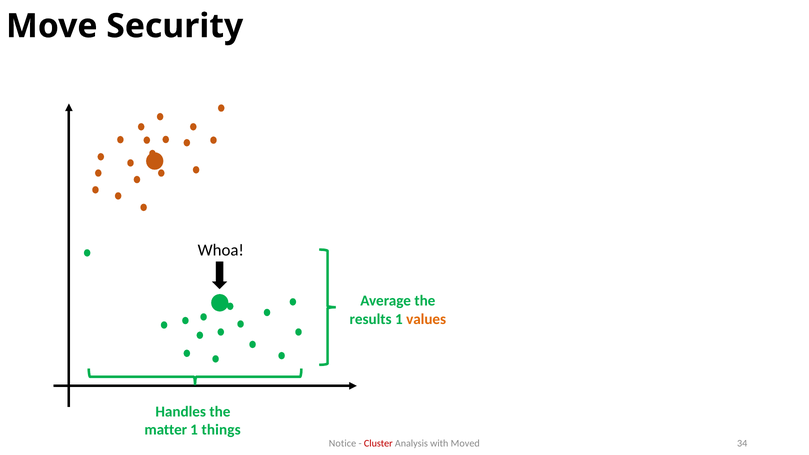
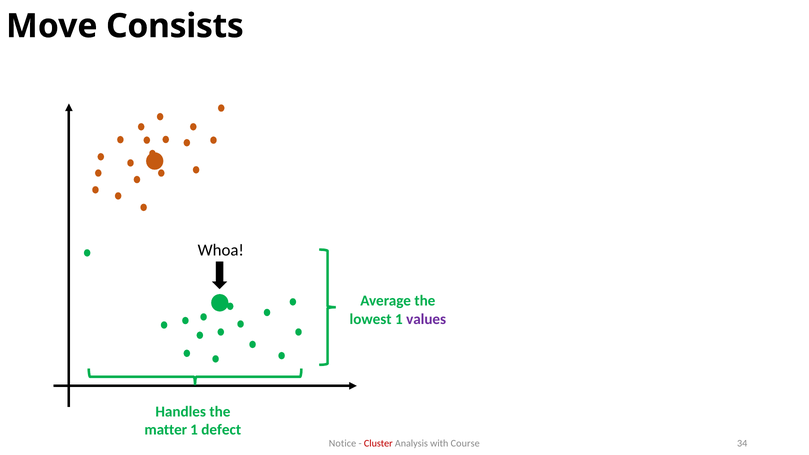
Security: Security -> Consists (175, 26)
results: results -> lowest (371, 319)
values colour: orange -> purple (426, 319)
things: things -> defect (221, 430)
Moved: Moved -> Course (465, 443)
